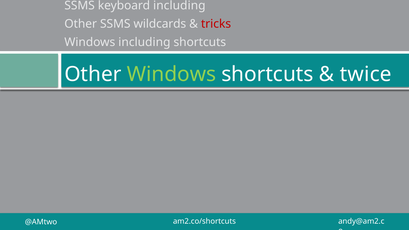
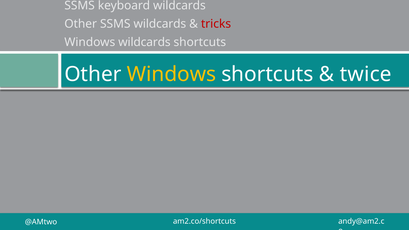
keyboard including: including -> wildcards (179, 6)
Windows including: including -> wildcards (144, 42)
Windows colour: light green -> yellow (171, 74)
